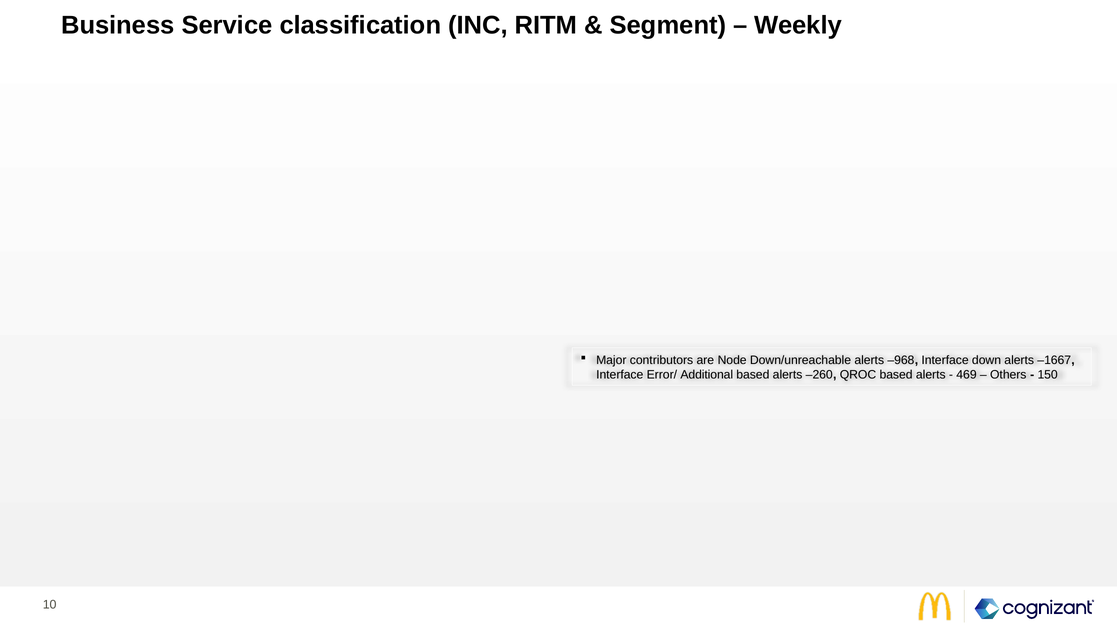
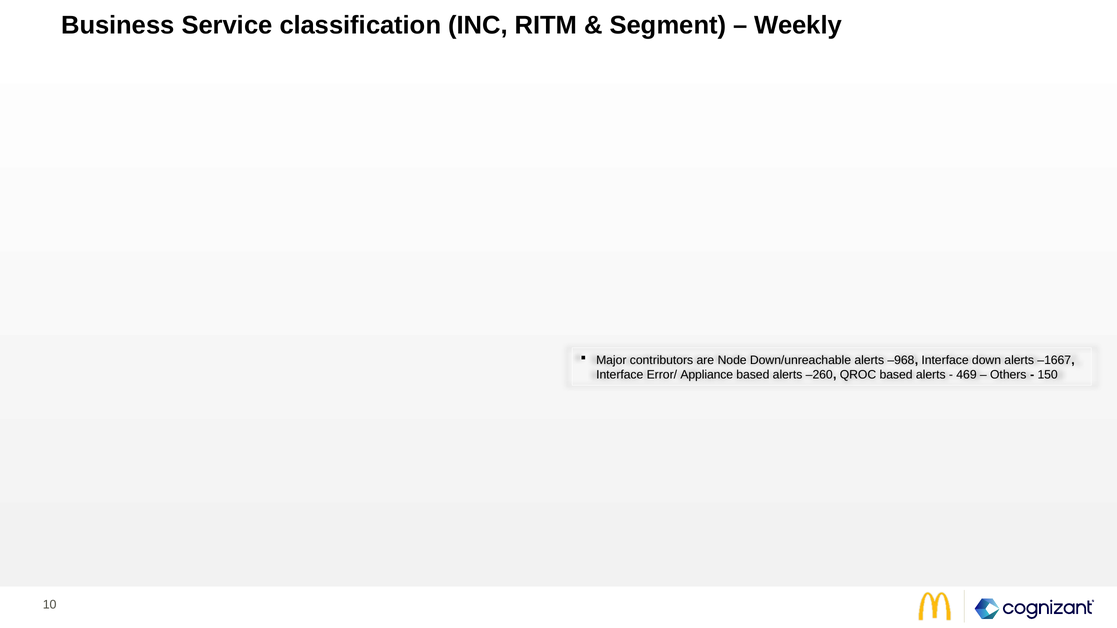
Additional: Additional -> Appliance (707, 375)
